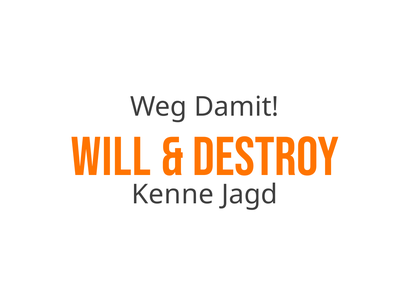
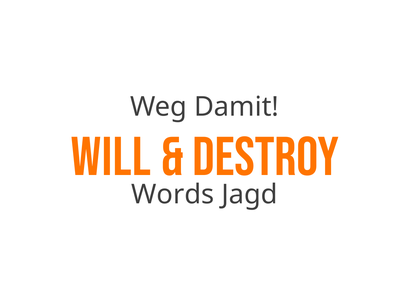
Kenne: Kenne -> Words (173, 194)
